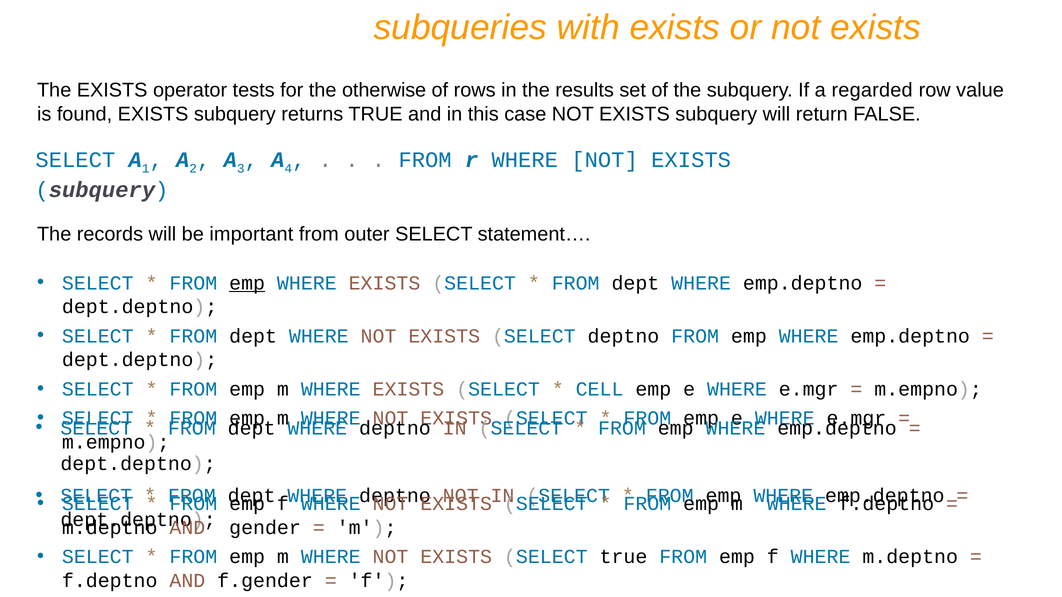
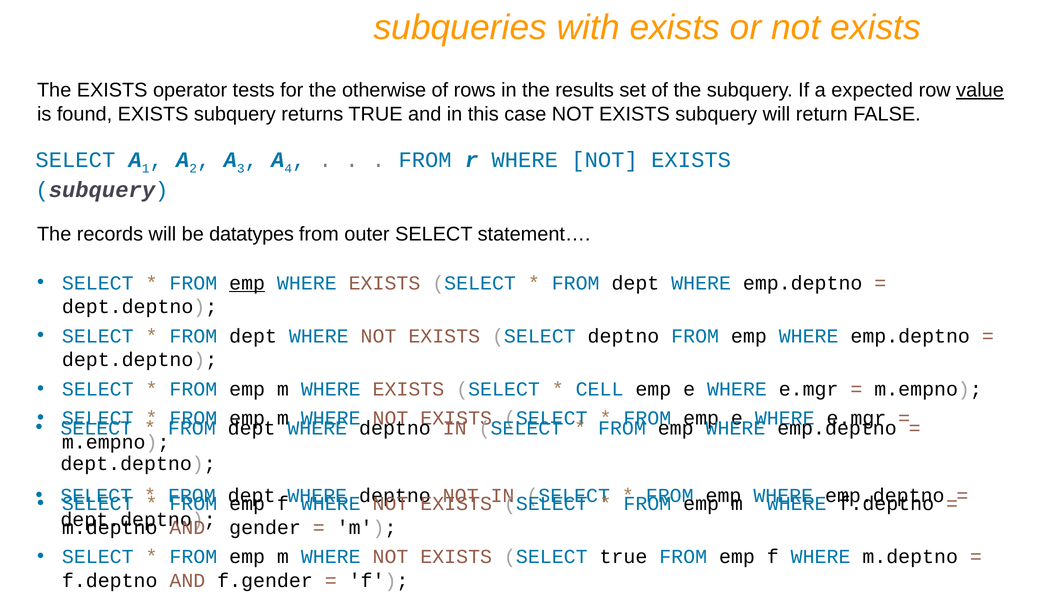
regarded: regarded -> expected (872, 90)
value underline: none -> present (980, 90)
important: important -> datatypes (252, 234)
